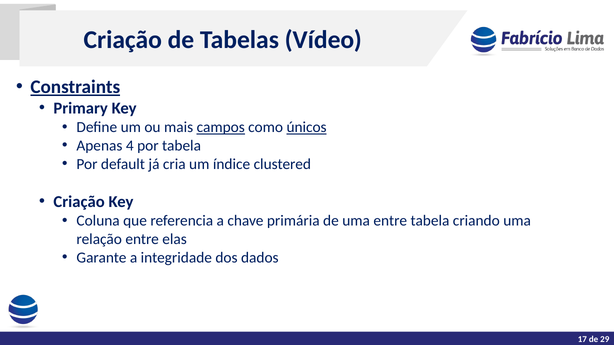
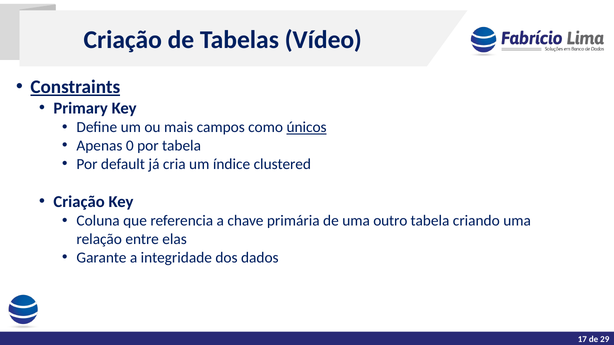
campos underline: present -> none (221, 128)
4: 4 -> 0 (130, 146)
uma entre: entre -> outro (390, 221)
